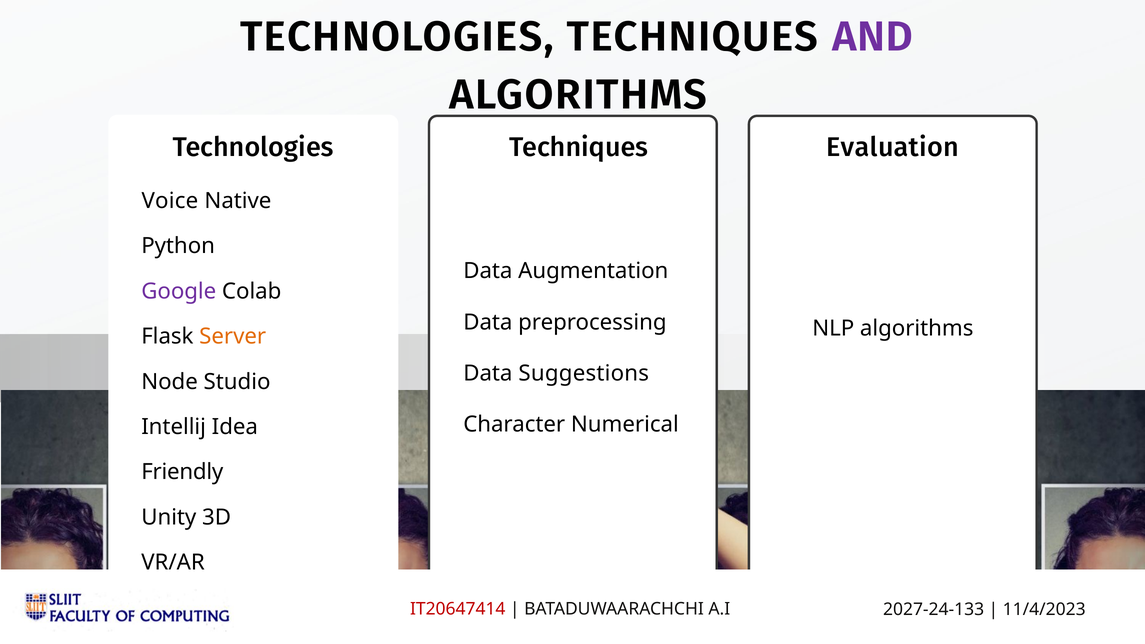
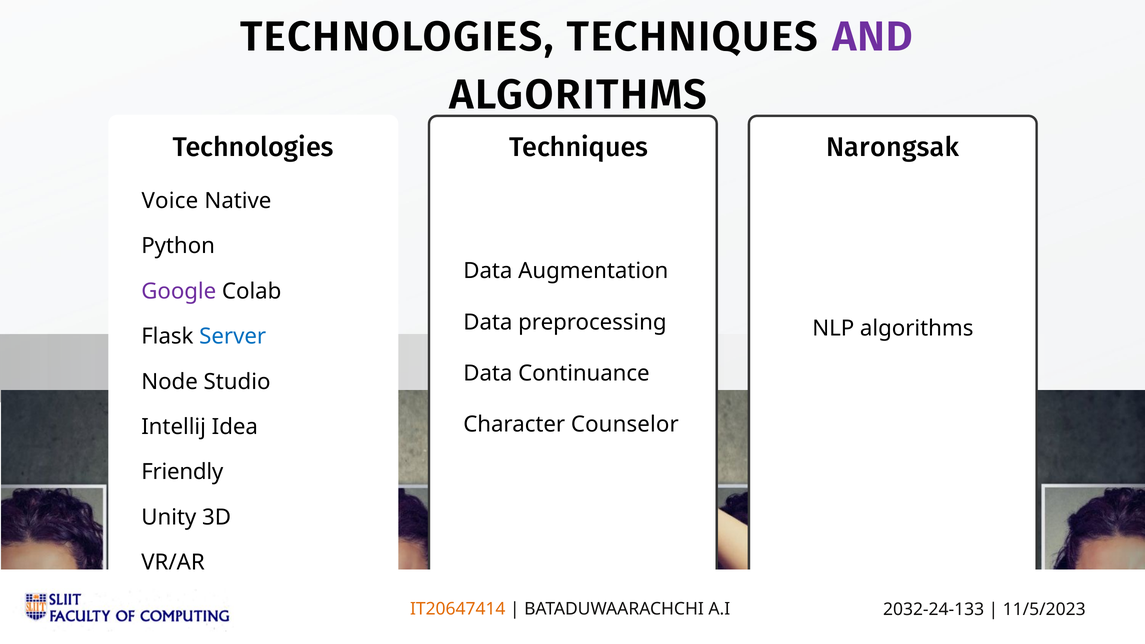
Evaluation: Evaluation -> Narongsak (893, 147)
Server colour: orange -> blue (233, 337)
Suggestions: Suggestions -> Continuance (584, 373)
Numerical: Numerical -> Counselor (625, 425)
IT20647414 colour: red -> orange (458, 609)
2027-24-133: 2027-24-133 -> 2032-24-133 (934, 609)
11/4/2023: 11/4/2023 -> 11/5/2023 (1044, 609)
